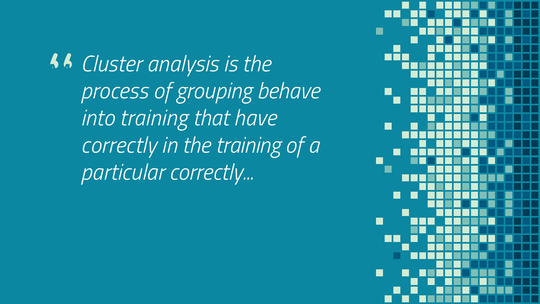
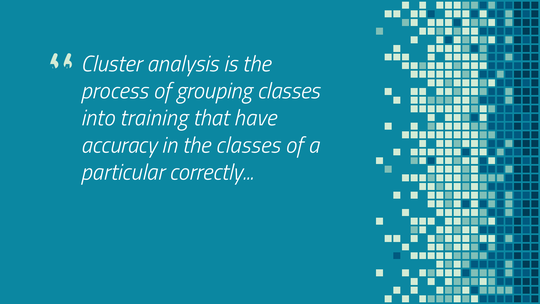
behave: behave -> classes (288, 91)
correctly: correctly -> accuracy (119, 145)
the training: training -> classes (248, 145)
